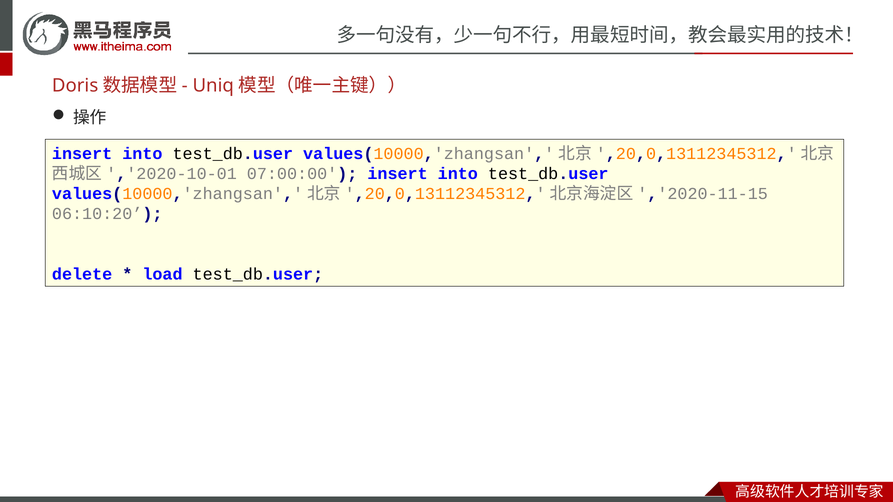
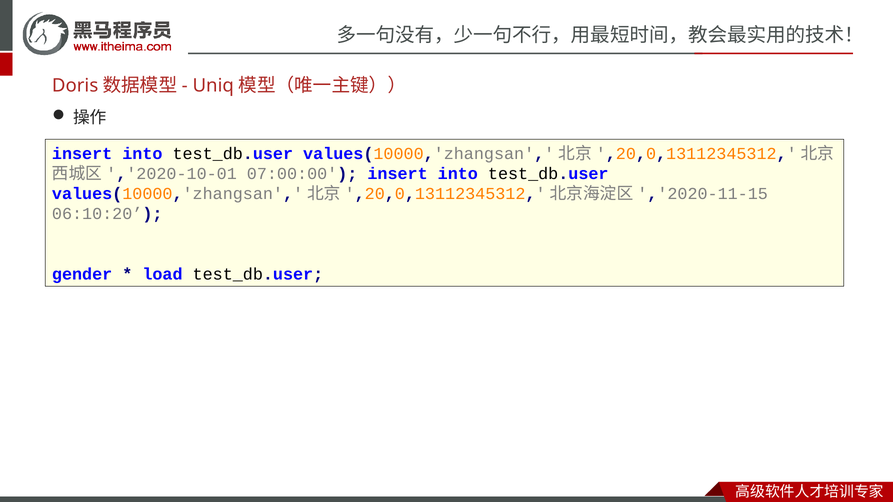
delete: delete -> gender (82, 274)
